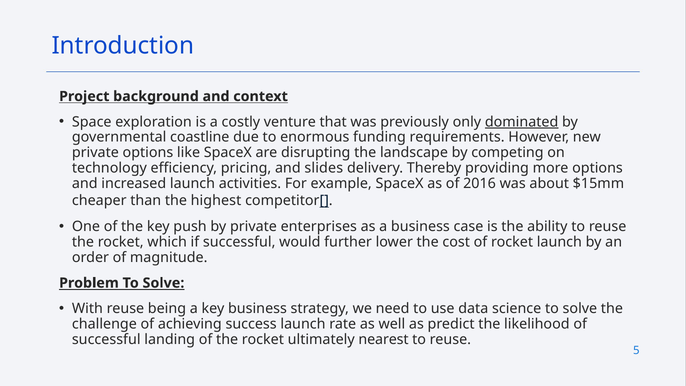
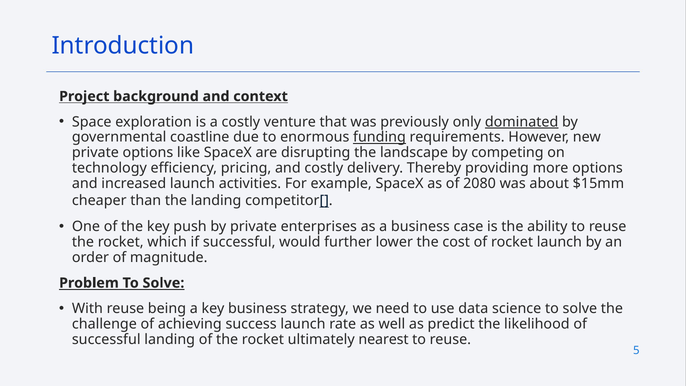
funding underline: none -> present (379, 137)
and slides: slides -> costly (324, 168)
2016: 2016 -> 2080 (480, 184)
the highest: highest -> landing (216, 201)
